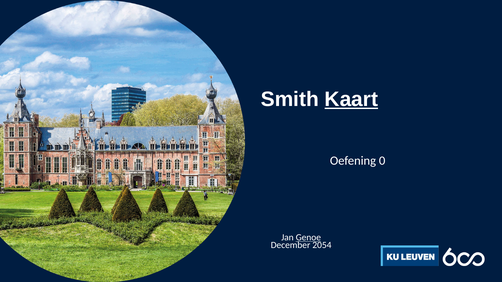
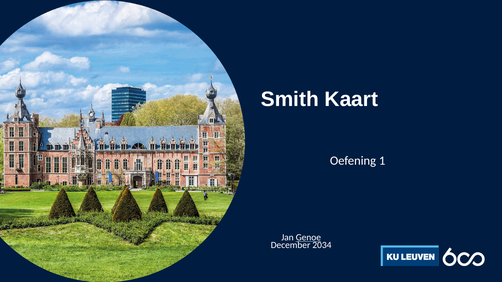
Kaart underline: present -> none (351, 100)
0: 0 -> 1 (382, 161)
2054: 2054 -> 2034 (322, 245)
